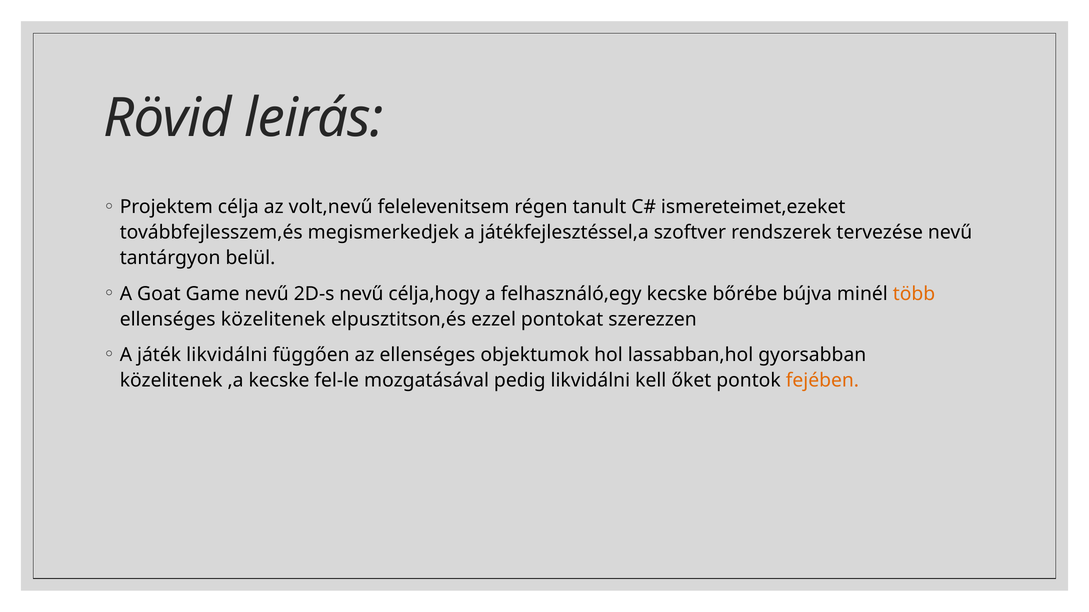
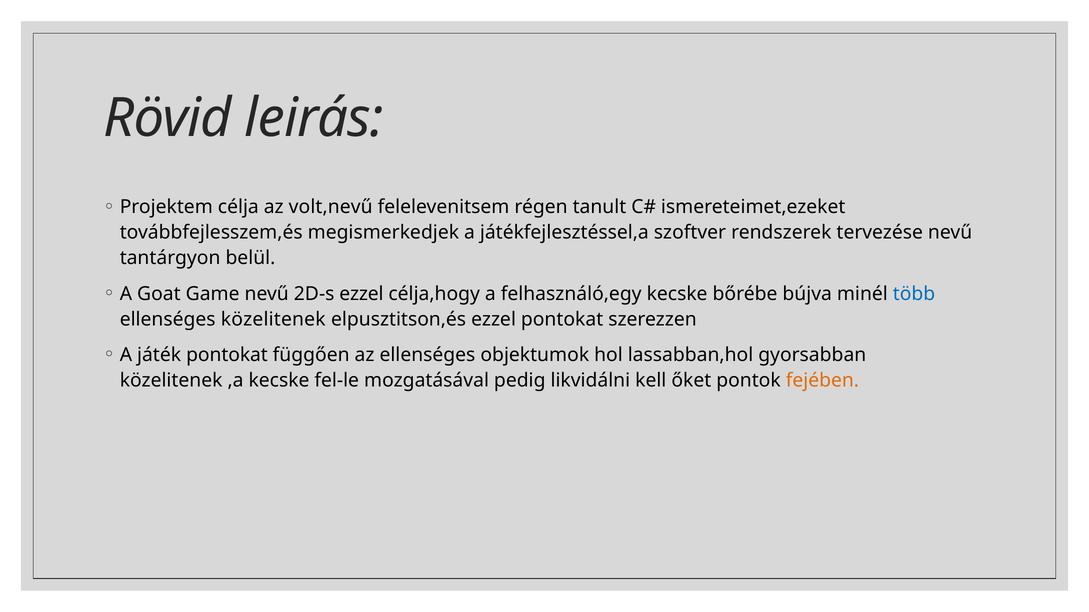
2D-s nevű: nevű -> ezzel (361, 294)
több colour: orange -> blue (914, 294)
játék likvidálni: likvidálni -> pontokat (227, 355)
